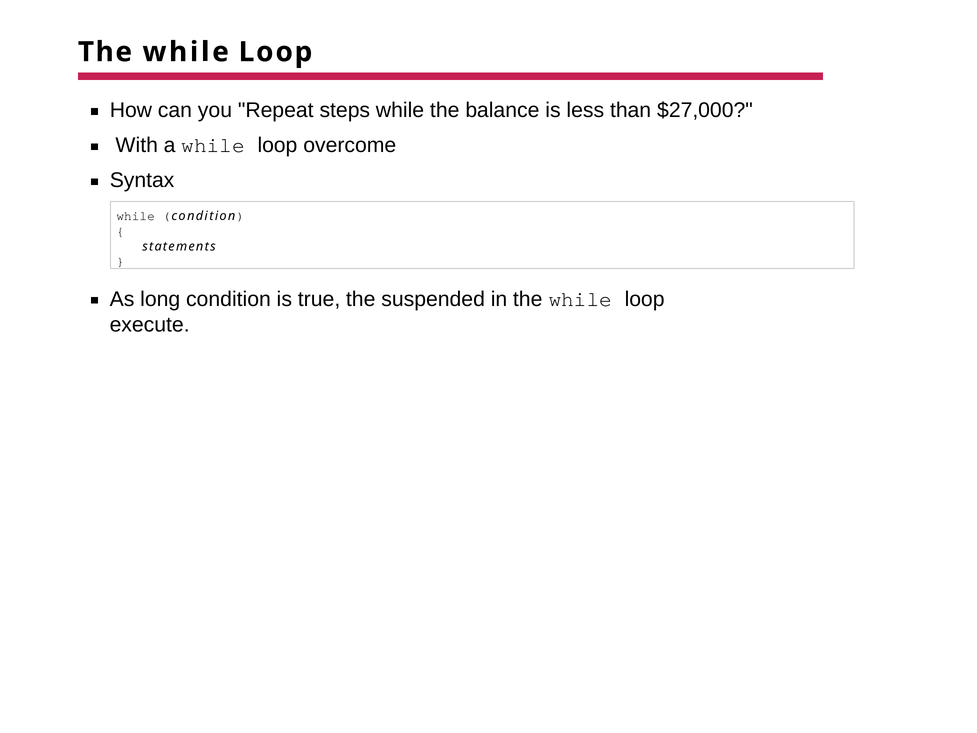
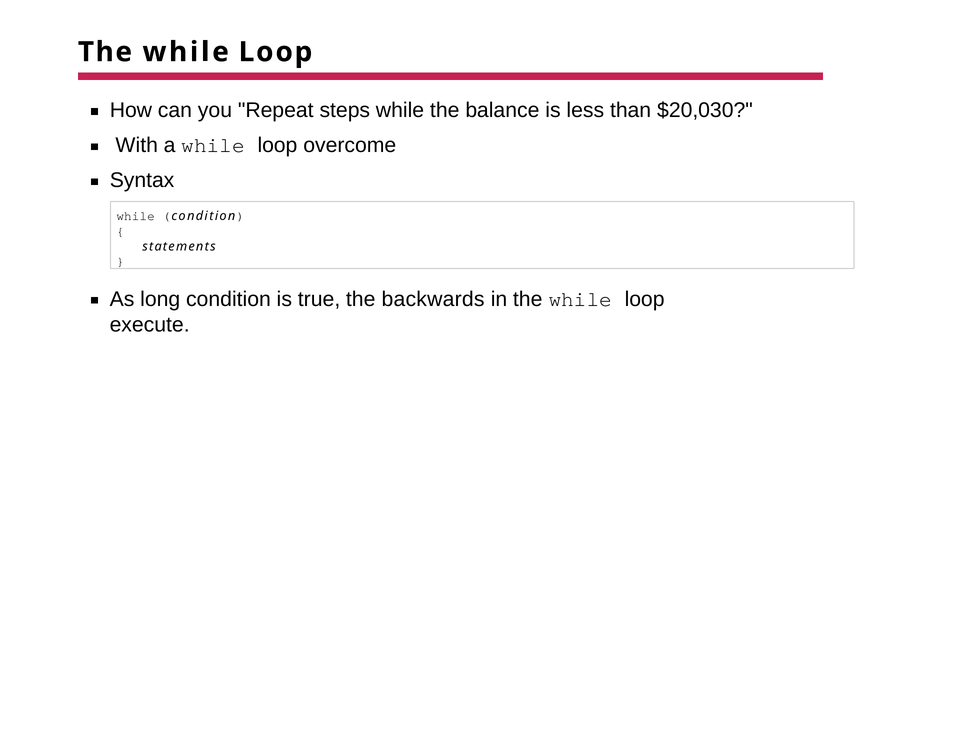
$27,000: $27,000 -> $20,030 (705, 110)
suspended: suspended -> backwards (433, 299)
